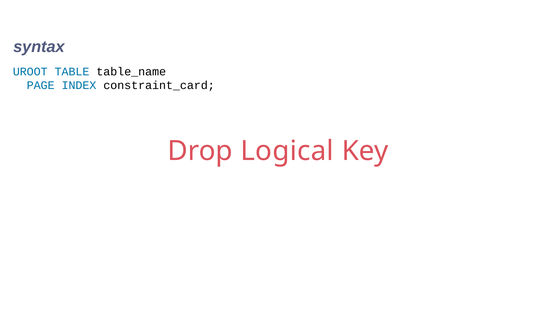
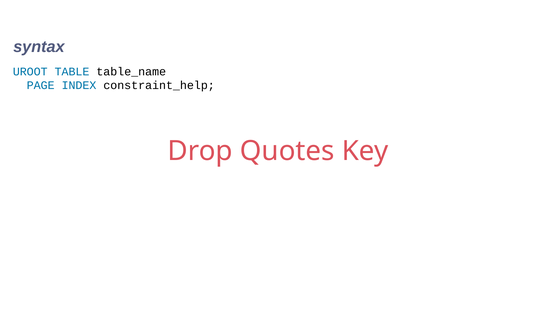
constraint_card: constraint_card -> constraint_help (159, 85)
Logical: Logical -> Quotes (287, 151)
